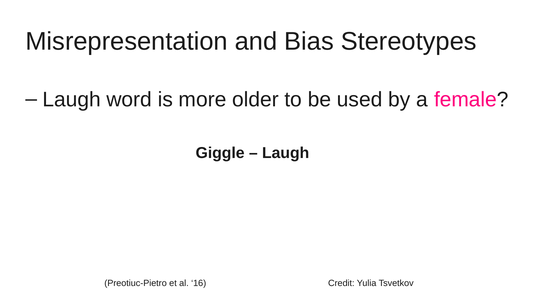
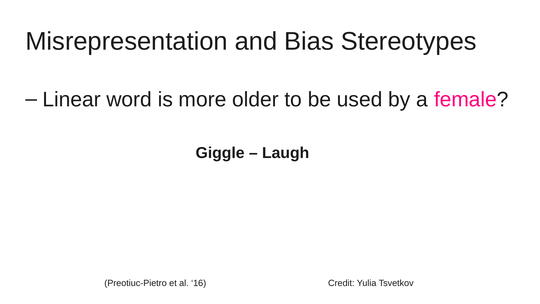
Laugh: Laugh -> Linear (72, 100)
